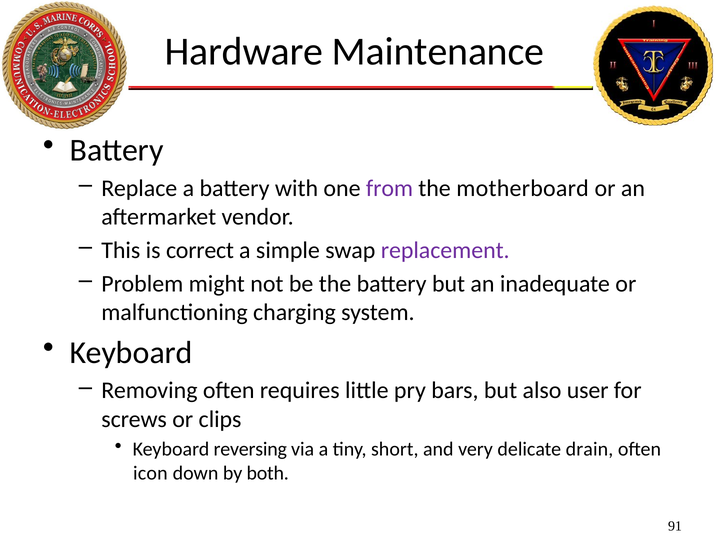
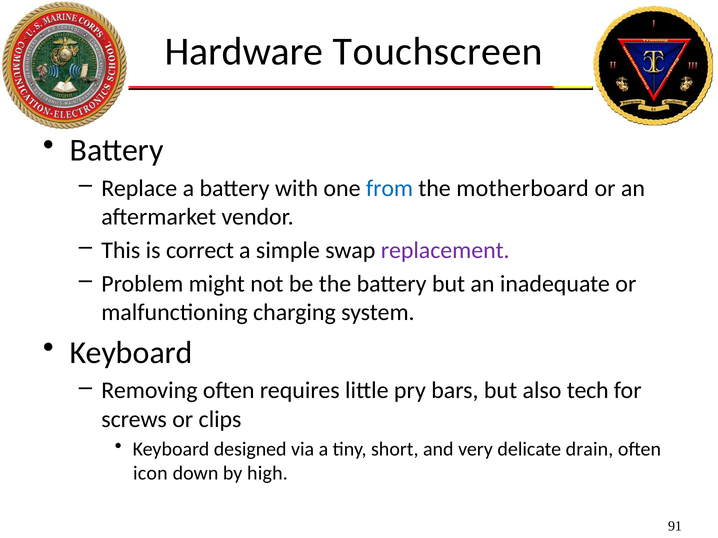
Maintenance: Maintenance -> Touchscreen (438, 52)
from colour: purple -> blue (389, 188)
user: user -> tech (588, 391)
reversing: reversing -> designed (250, 450)
both: both -> high (267, 474)
